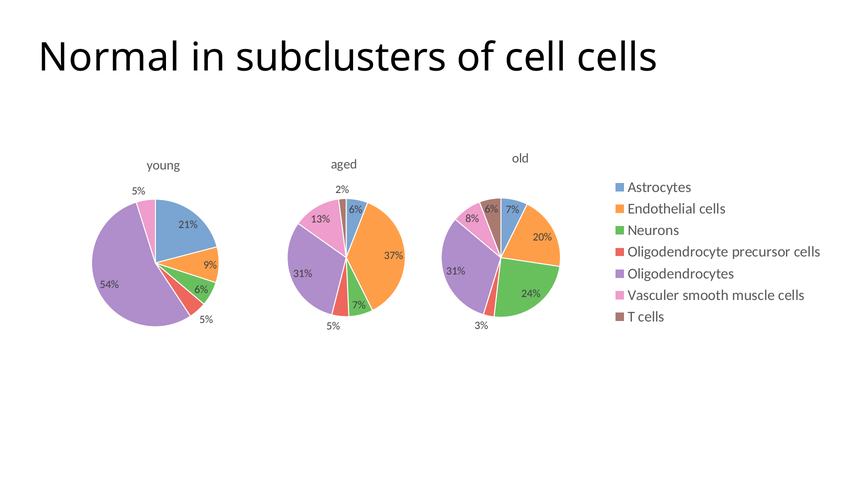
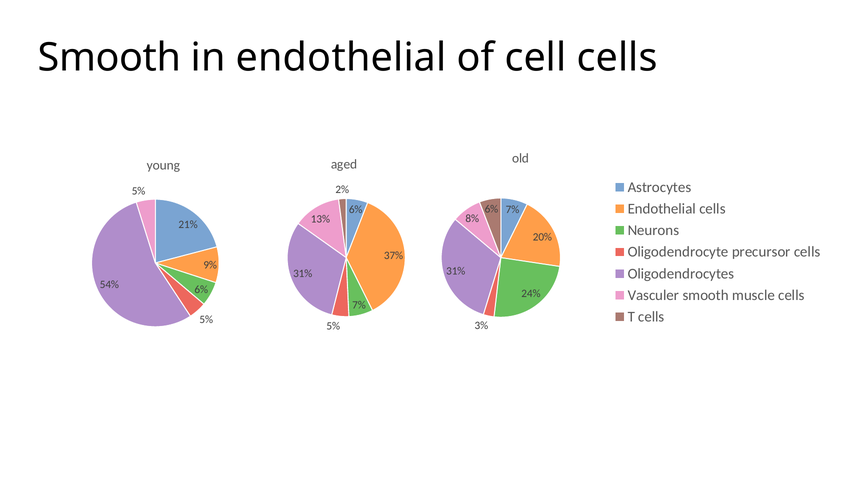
Normal: Normal -> Smooth (110, 58)
in subclusters: subclusters -> endothelial (341, 58)
